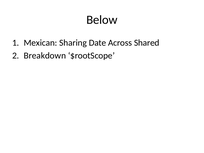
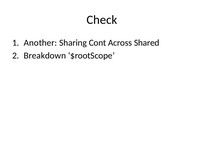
Below: Below -> Check (102, 20)
Mexican: Mexican -> Another (40, 43)
Date: Date -> Cont (97, 43)
